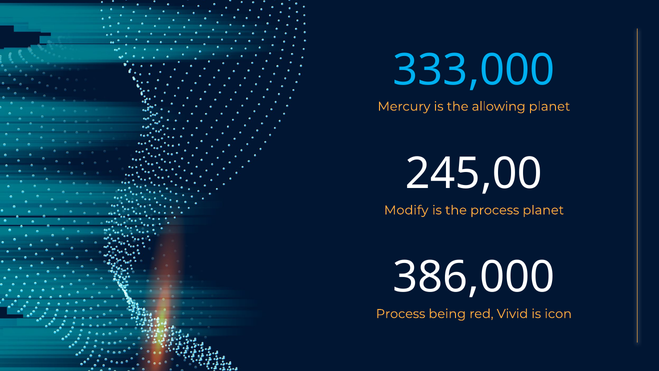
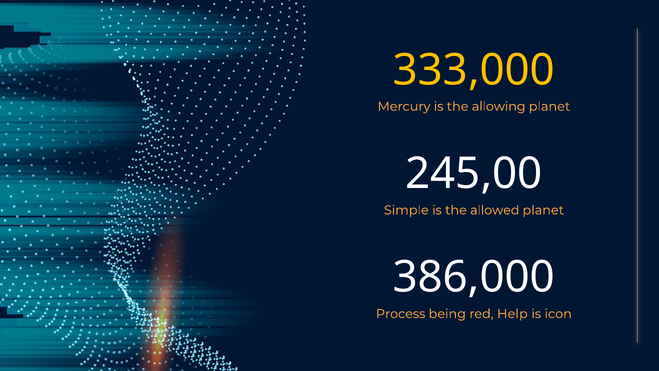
333,000 colour: light blue -> yellow (474, 70)
Modify: Modify -> Simple (406, 210)
the process: process -> allowed (495, 210)
Vivid: Vivid -> Help (512, 314)
